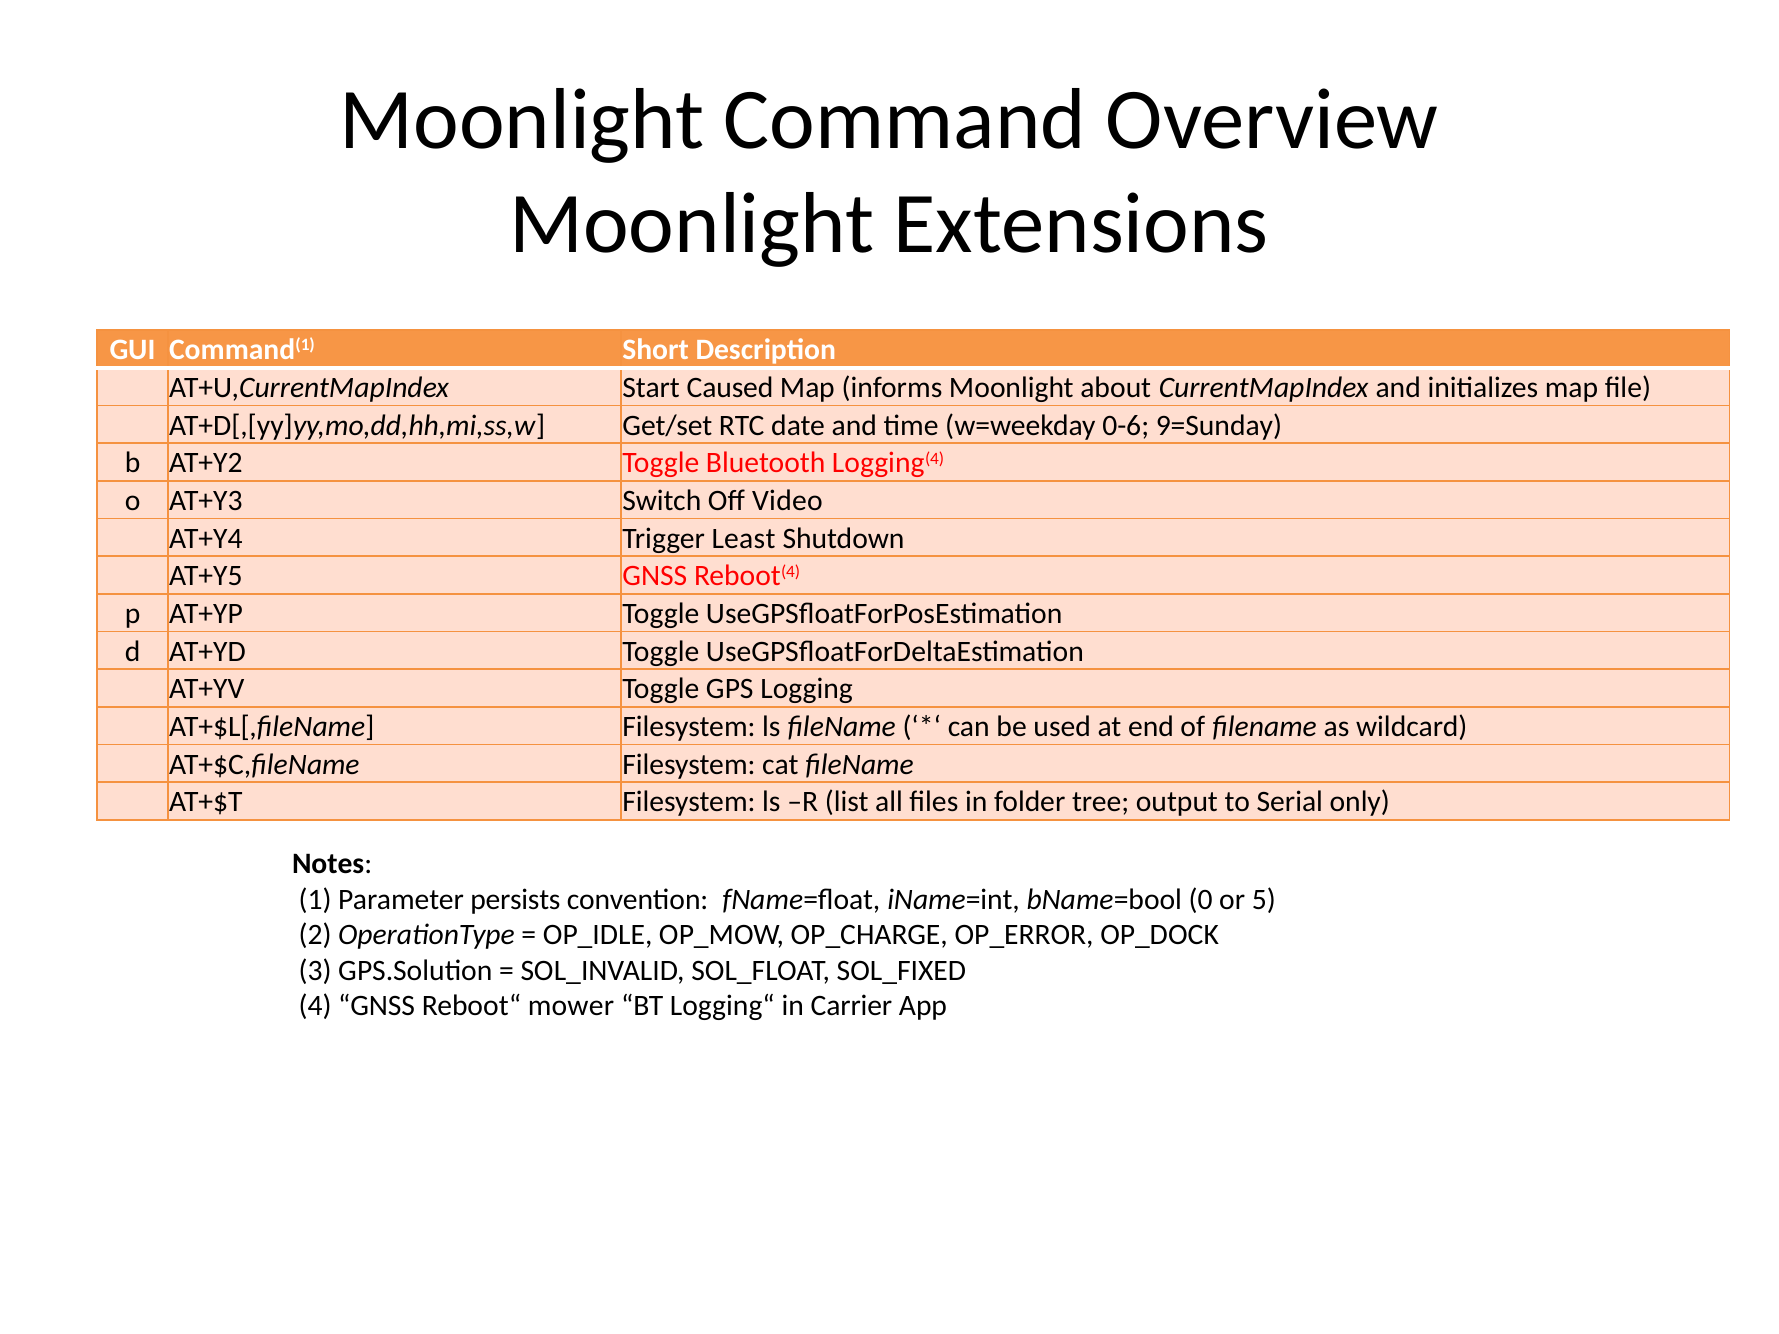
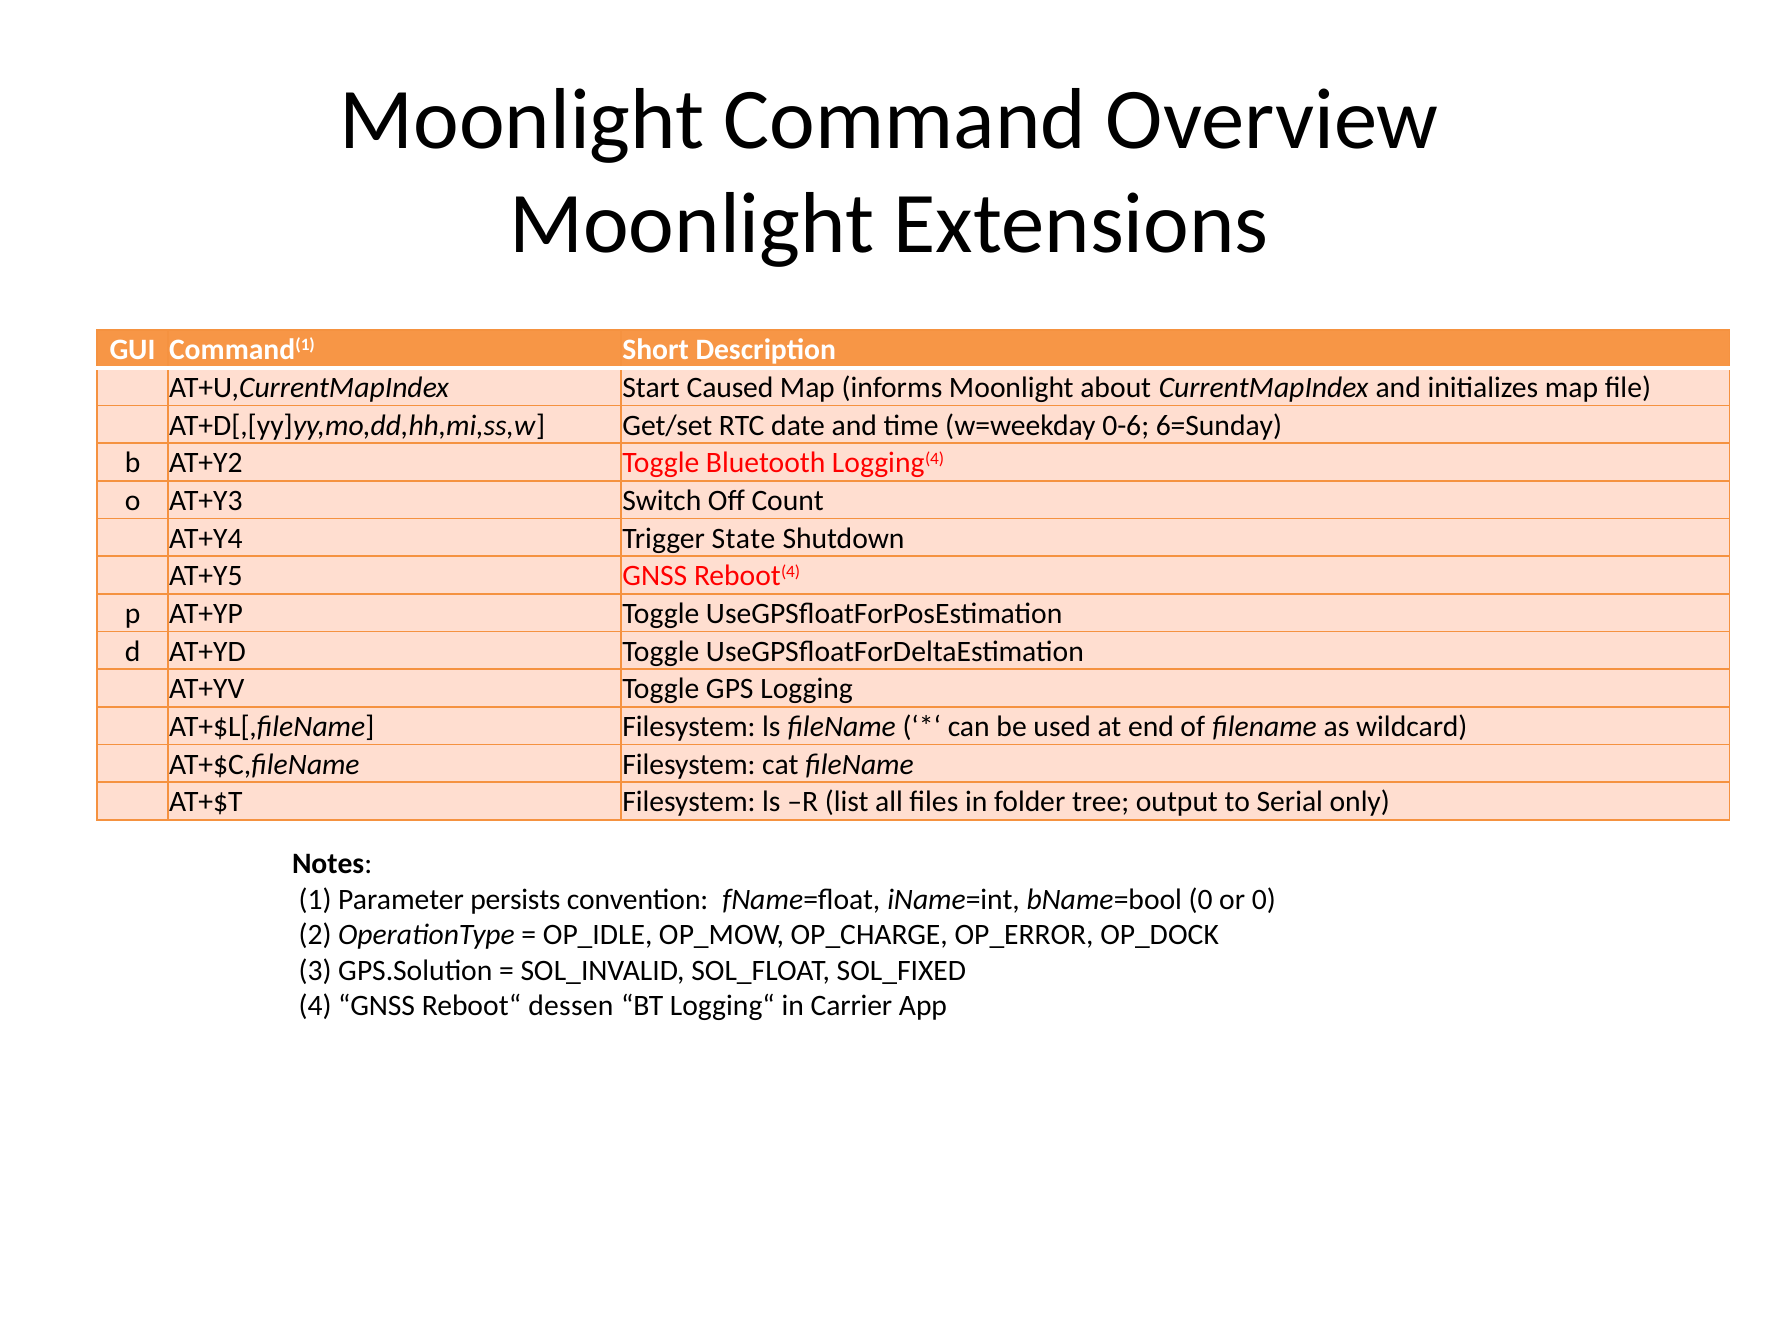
9=Sunday: 9=Sunday -> 6=Sunday (1219, 426)
Video: Video -> Count (788, 501)
Least: Least -> State (743, 539)
or 5: 5 -> 0 (1264, 899)
mower: mower -> dessen (571, 1006)
